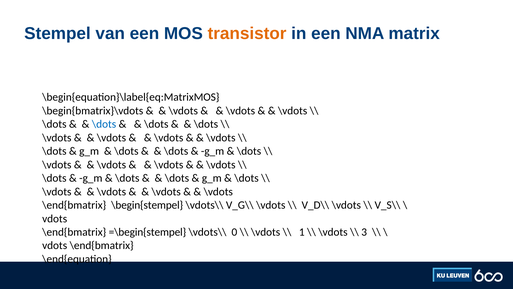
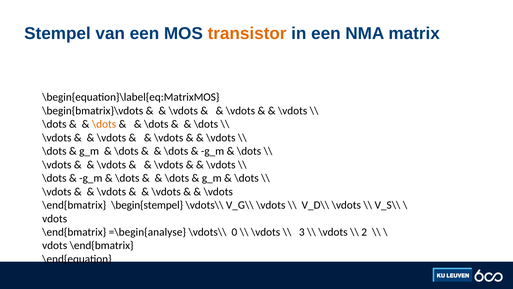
\dots colour: blue -> orange (104, 124)
=\begin{stempel: =\begin{stempel -> =\begin{analyse (147, 232)
1: 1 -> 3 (302, 232)
3: 3 -> 2 (364, 232)
